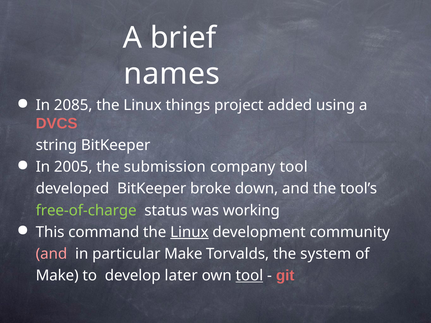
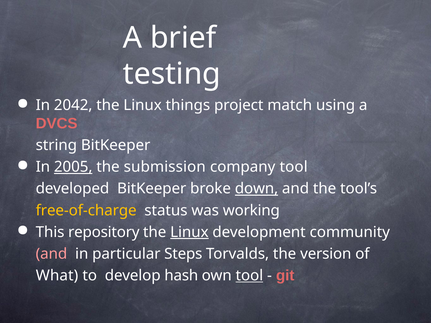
names: names -> testing (172, 74)
2085: 2085 -> 2042 (73, 105)
added: added -> match (290, 105)
2005 underline: none -> present (73, 167)
down underline: none -> present (257, 189)
free-of-charge colour: light green -> yellow (86, 211)
command: command -> repository (104, 232)
particular Make: Make -> Steps (183, 254)
system: system -> version (326, 254)
Make: Make -> What (57, 276)
later: later -> hash (181, 276)
